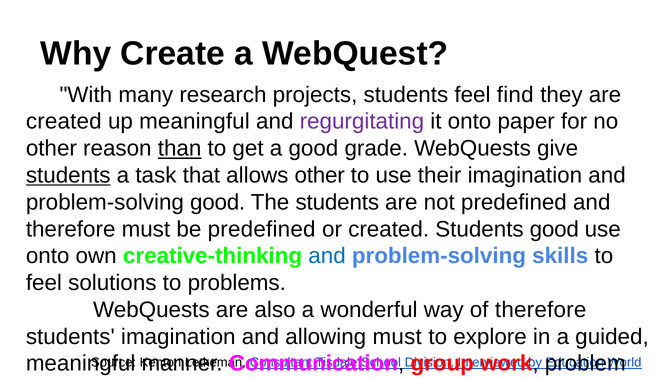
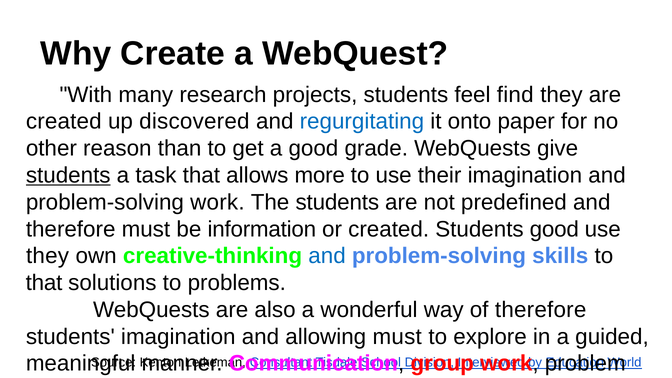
up meaningful: meaningful -> discovered (194, 122)
regurgitating colour: purple -> blue (362, 122)
than underline: present -> none (180, 148)
allows other: other -> more (320, 175)
problem-solving good: good -> work (217, 202)
be predefined: predefined -> information (262, 229)
onto: onto -> they (48, 256)
feel: feel -> that (44, 283)
